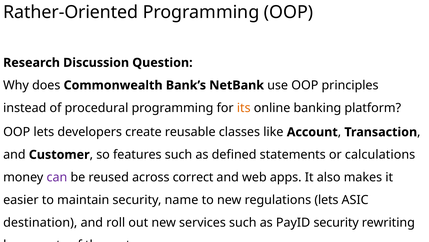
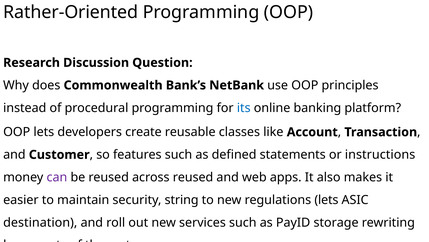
its colour: orange -> blue (244, 108)
calculations: calculations -> instructions (380, 154)
across correct: correct -> reused (193, 177)
name: name -> string (182, 199)
PayID security: security -> storage (336, 222)
